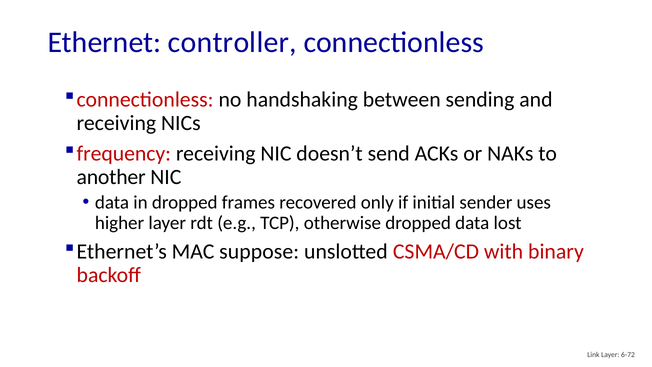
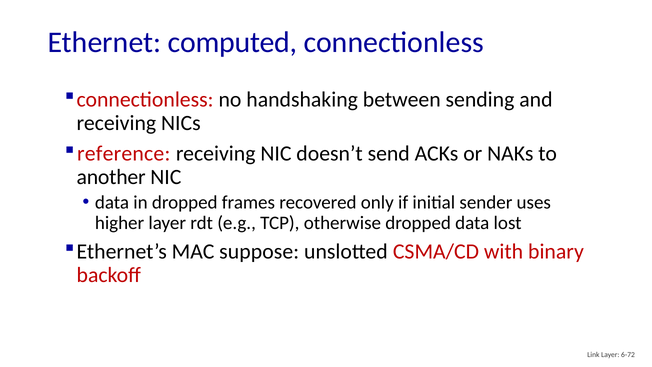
controller: controller -> computed (233, 42)
frequency: frequency -> reference (124, 153)
